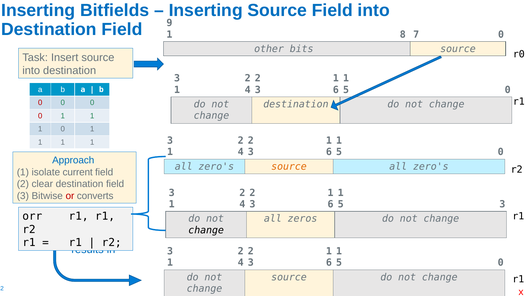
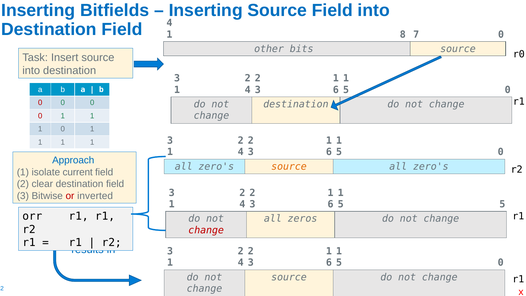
Field 9: 9 -> 4 (169, 23)
converts: converts -> inverted (95, 196)
5 3: 3 -> 5 (502, 204)
change colour: black -> red (206, 230)
